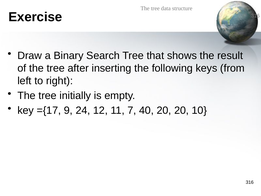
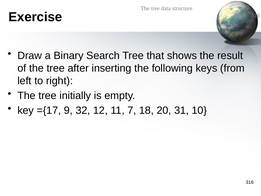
24: 24 -> 32 (83, 110)
40: 40 -> 18 (146, 110)
20 20: 20 -> 31 (182, 110)
